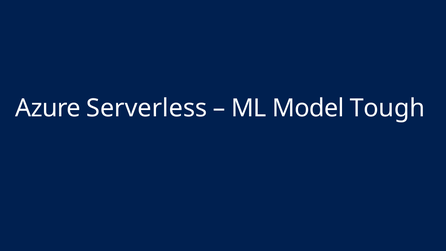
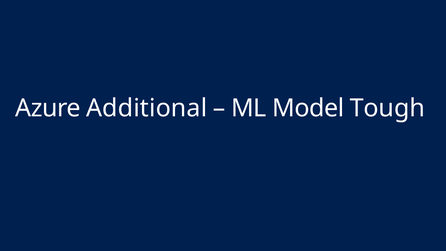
Serverless: Serverless -> Additional (147, 108)
